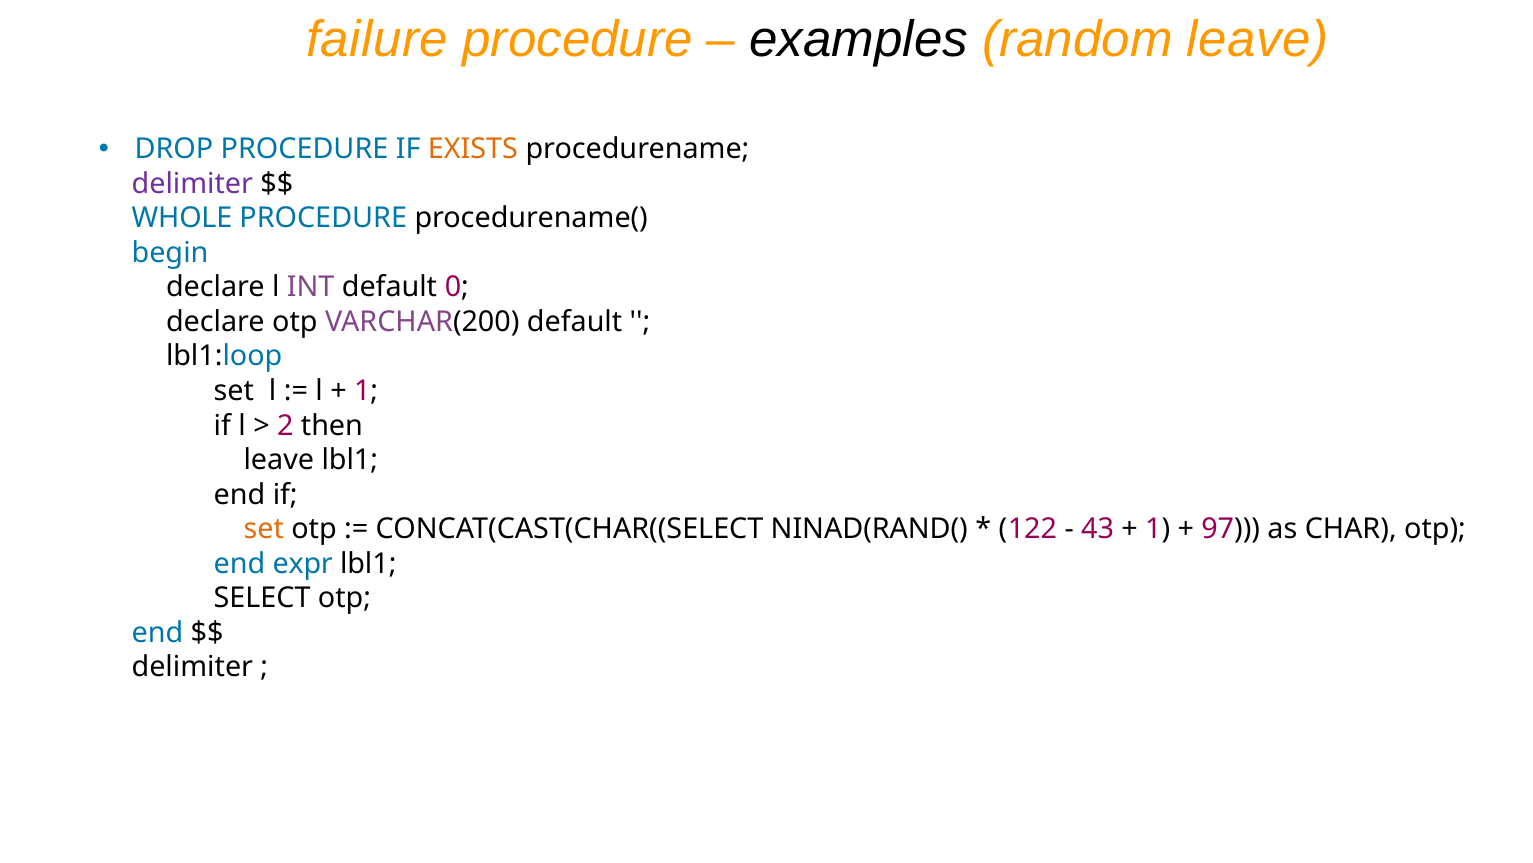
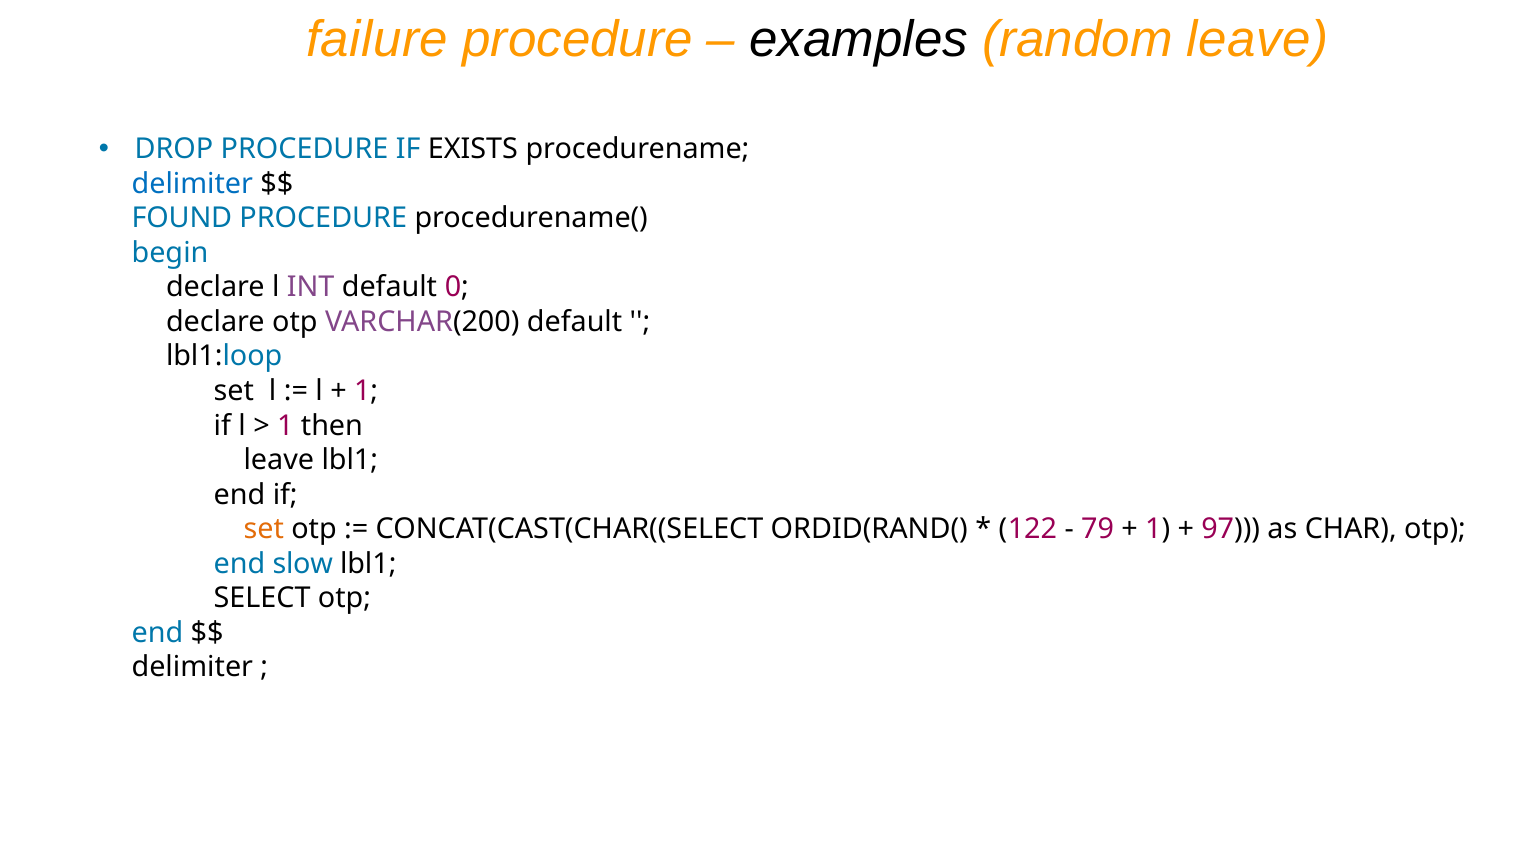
EXISTS colour: orange -> black (473, 149)
delimiter colour: purple -> blue (192, 184)
WHOLE: WHOLE -> FOUND (182, 218)
2: 2 -> 1 (285, 425)
NINAD(RAND(: NINAD(RAND( -> ORDID(RAND( (869, 529)
43: 43 -> 79 (1098, 529)
expr: expr -> slow (303, 563)
